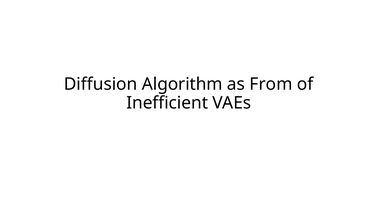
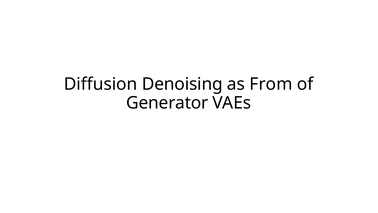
Algorithm: Algorithm -> Denoising (182, 84)
Inefficient: Inefficient -> Generator (167, 103)
